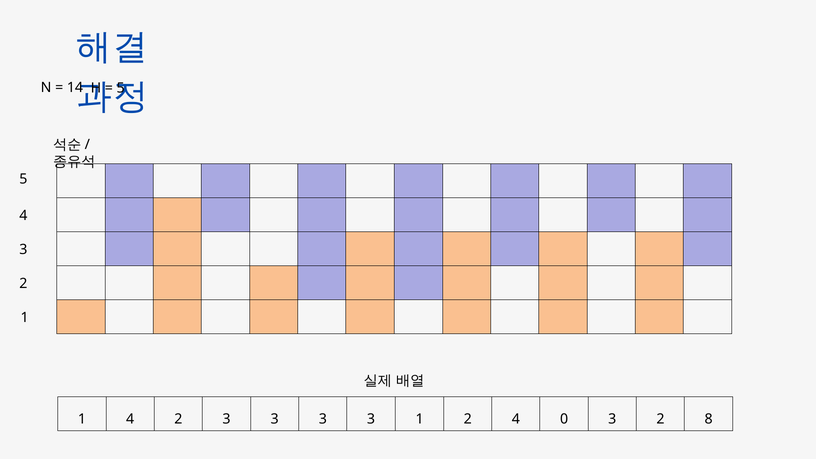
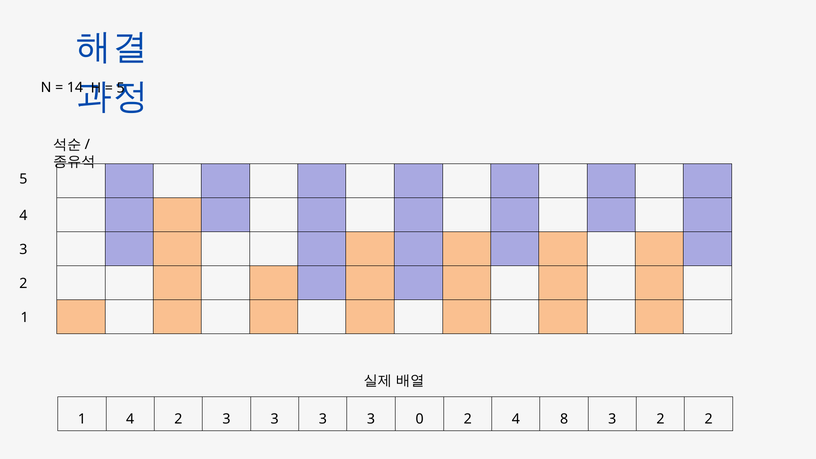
3 1: 1 -> 0 (420, 419)
0: 0 -> 8 (564, 419)
2 8: 8 -> 2 (709, 419)
